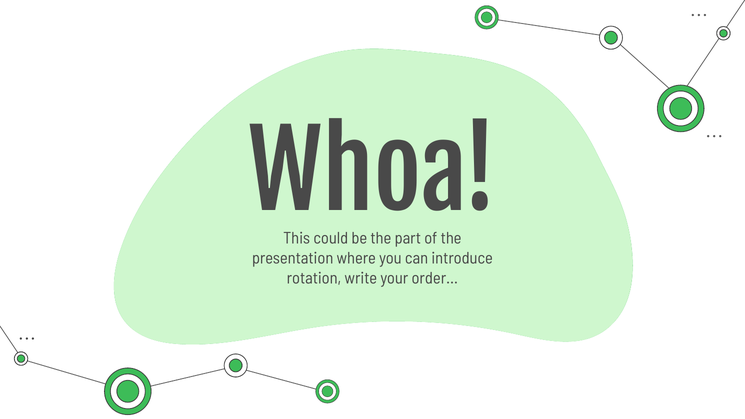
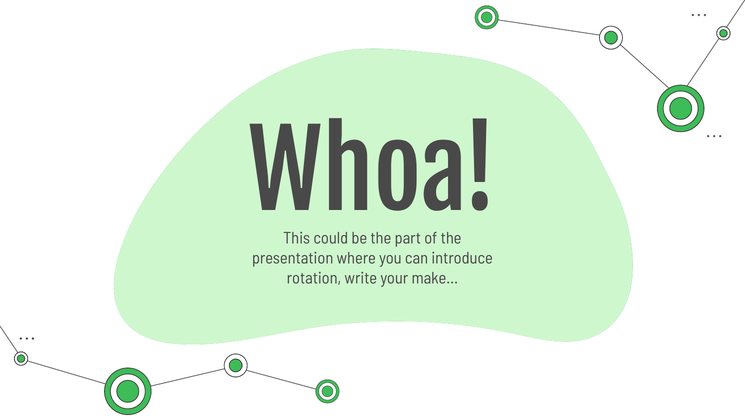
order…: order… -> make… (435, 278)
